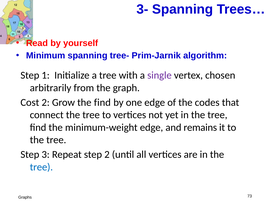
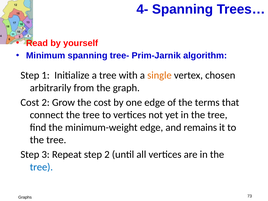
3-: 3- -> 4- (142, 9)
single colour: purple -> orange (159, 75)
the find: find -> cost (102, 102)
codes: codes -> terms (207, 102)
